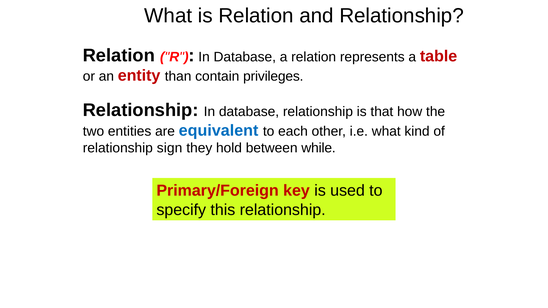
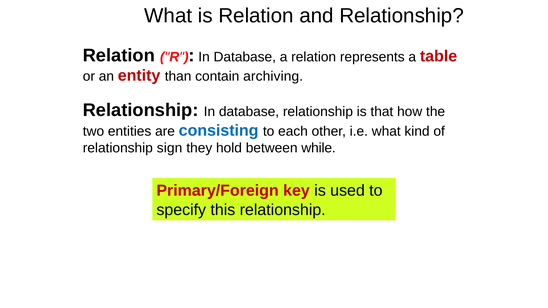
privileges: privileges -> archiving (273, 77)
equivalent: equivalent -> consisting (219, 131)
